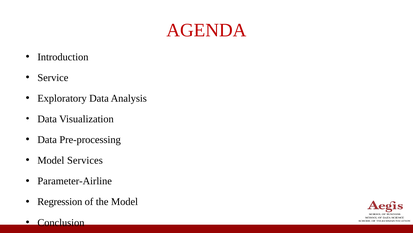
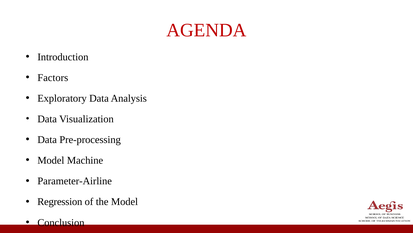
Service: Service -> Factors (53, 77)
Services: Services -> Machine (85, 160)
